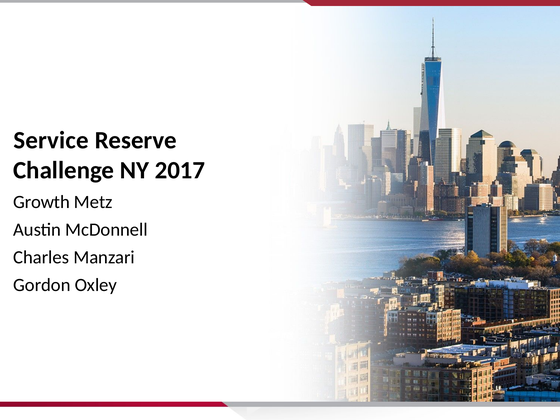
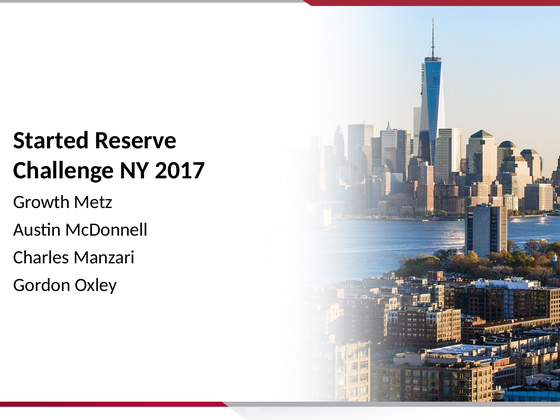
Service: Service -> Started (51, 140)
